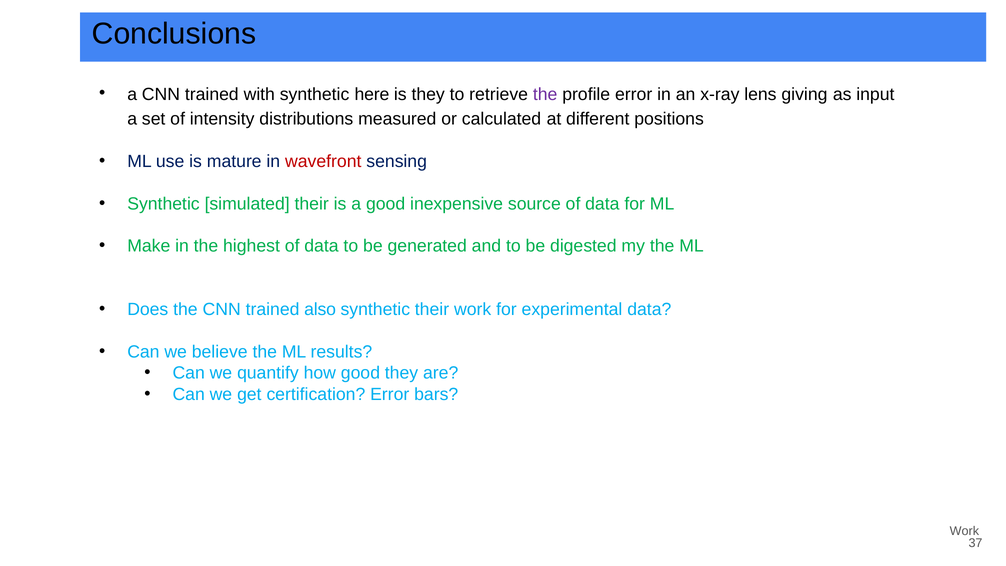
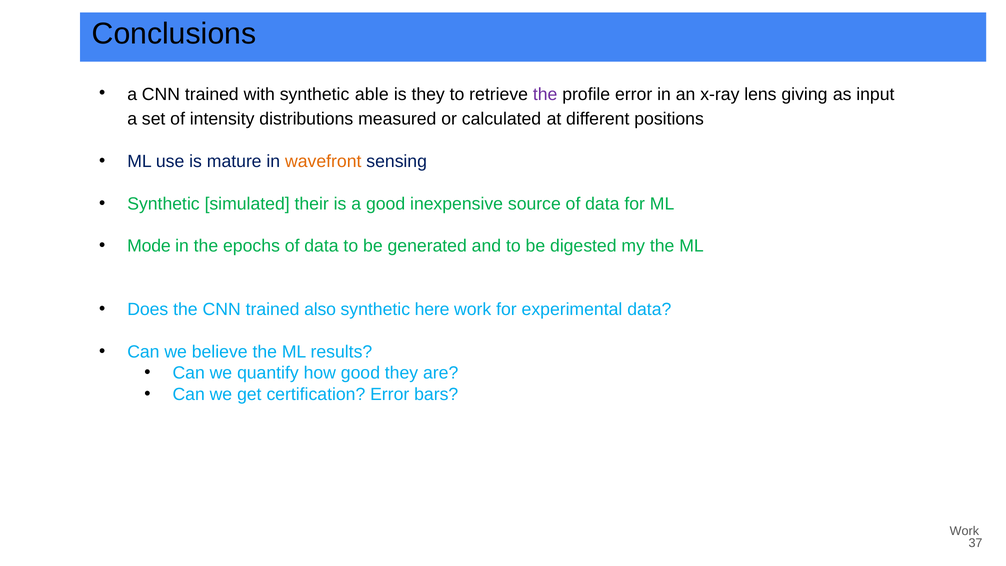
here: here -> able (372, 95)
wavefront colour: red -> orange (323, 162)
Make: Make -> Mode (149, 246)
highest: highest -> epochs (251, 246)
synthetic their: their -> here (432, 310)
